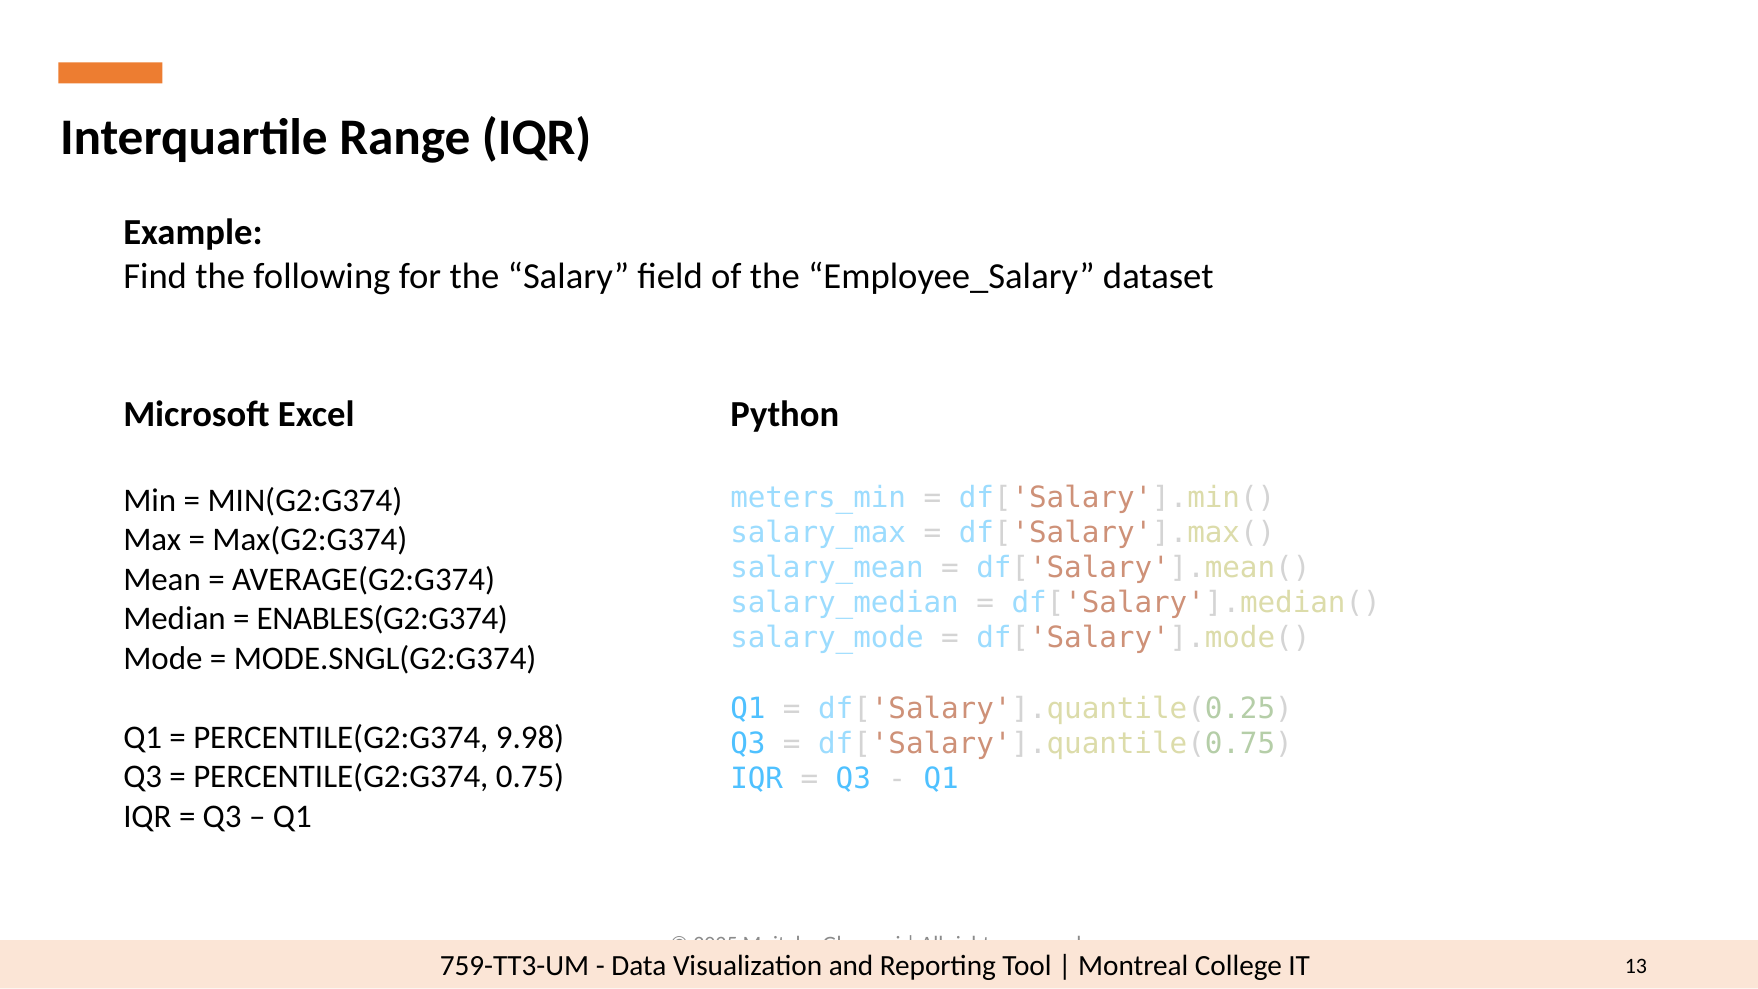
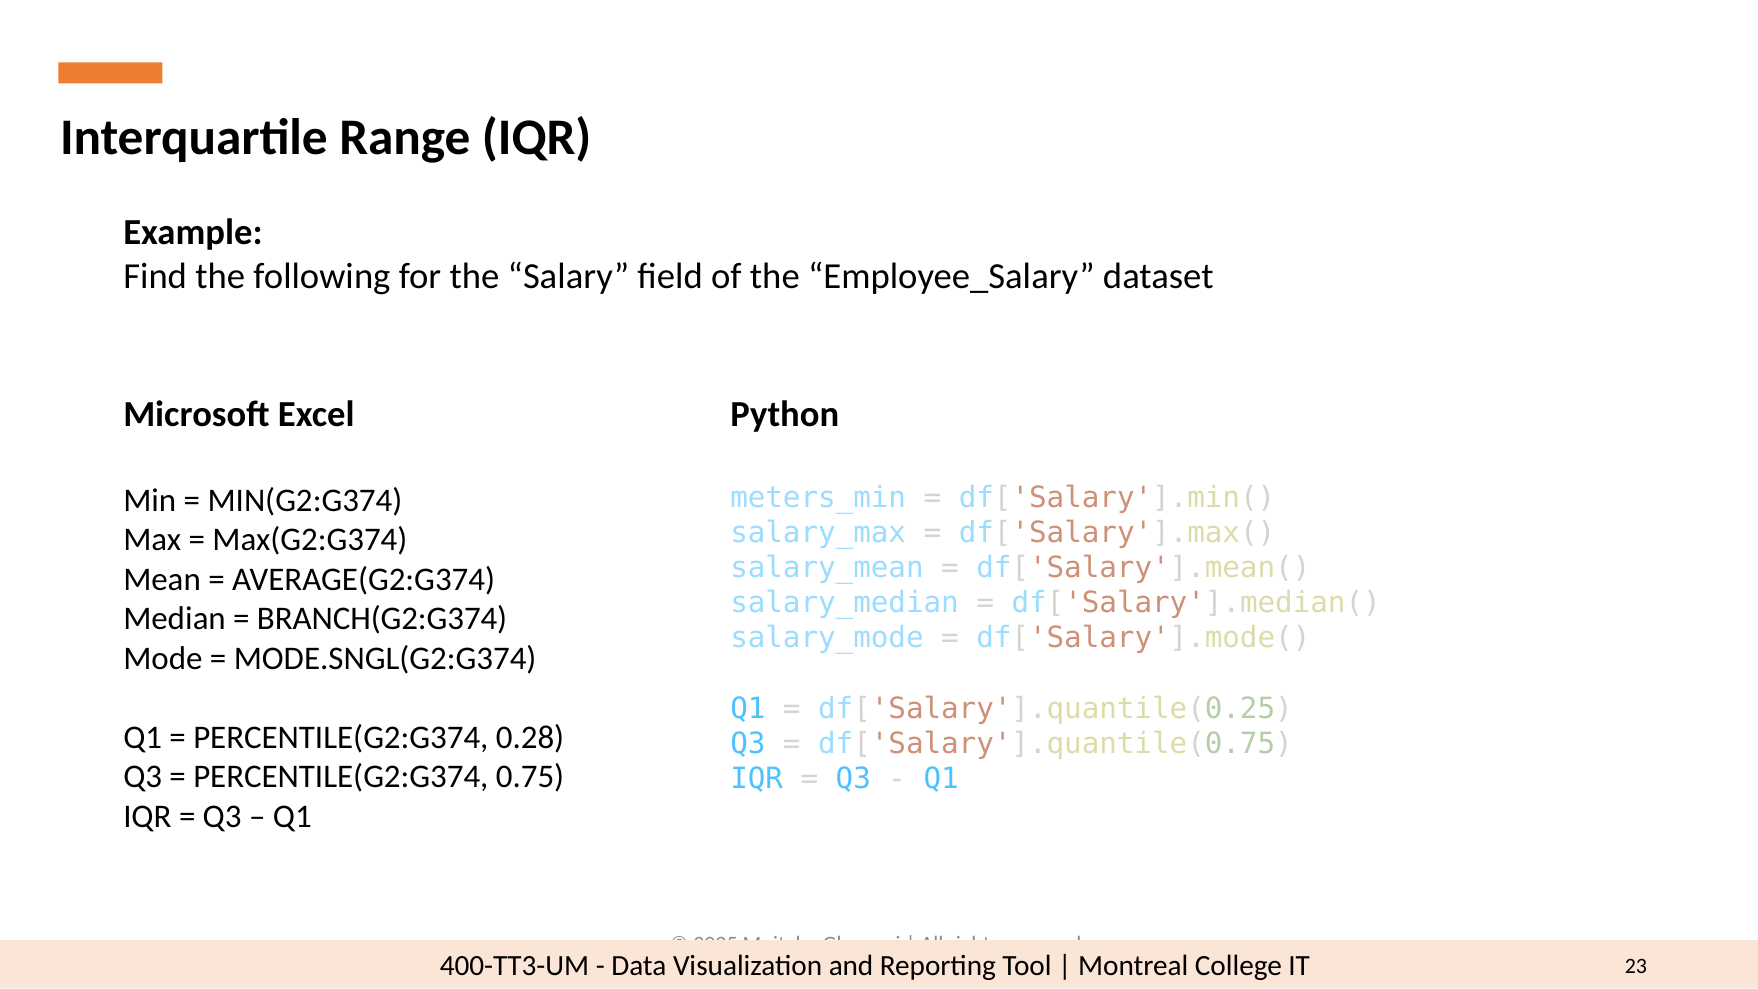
ENABLES(G2:G374: ENABLES(G2:G374 -> BRANCH(G2:G374 (382, 619)
9.98: 9.98 -> 0.28 (530, 737)
759-TT3-UM: 759-TT3-UM -> 400-TT3-UM (515, 966)
13: 13 -> 23 (1636, 966)
